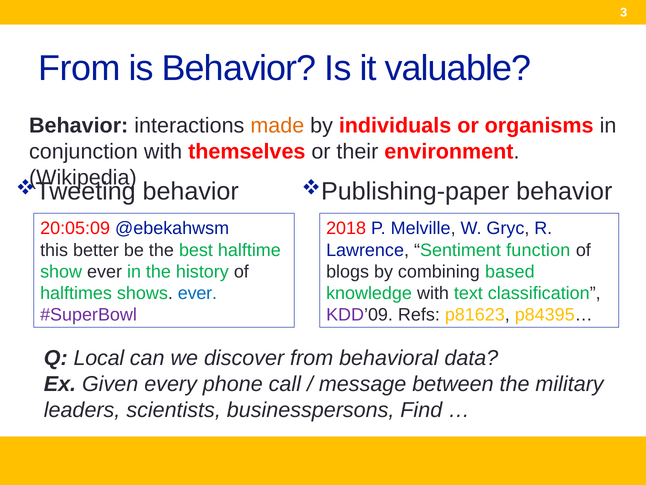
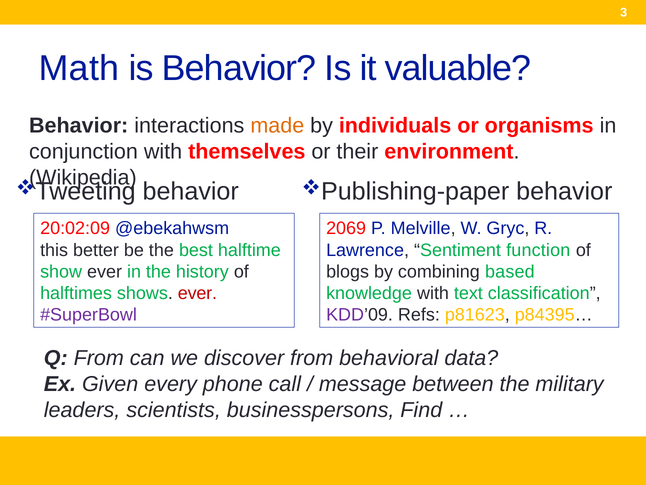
From: From -> Math (79, 68)
20:05:09: 20:05:09 -> 20:02:09 (75, 228)
2018: 2018 -> 2069 (346, 228)
ever colour: blue -> red (197, 293)
Q Local: Local -> From (99, 358)
